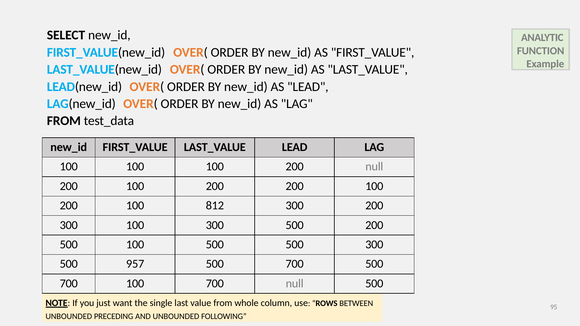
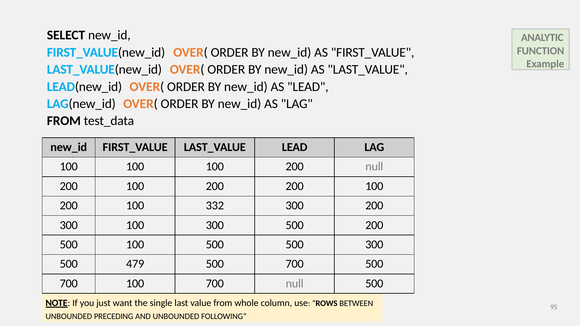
812: 812 -> 332 (215, 206)
957: 957 -> 479 (135, 264)
